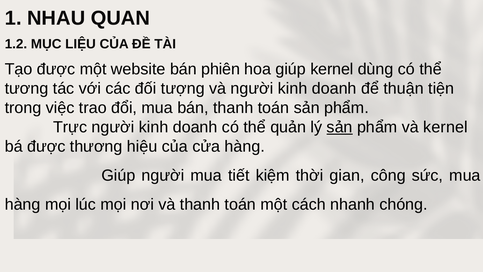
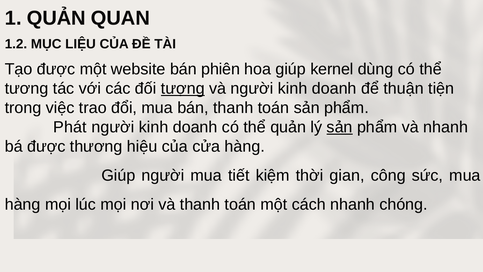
1 NHAU: NHAU -> QUẢN (56, 18)
tượng underline: none -> present (183, 88)
Trực: Trực -> Phát (70, 127)
và kernel: kernel -> nhanh (446, 127)
